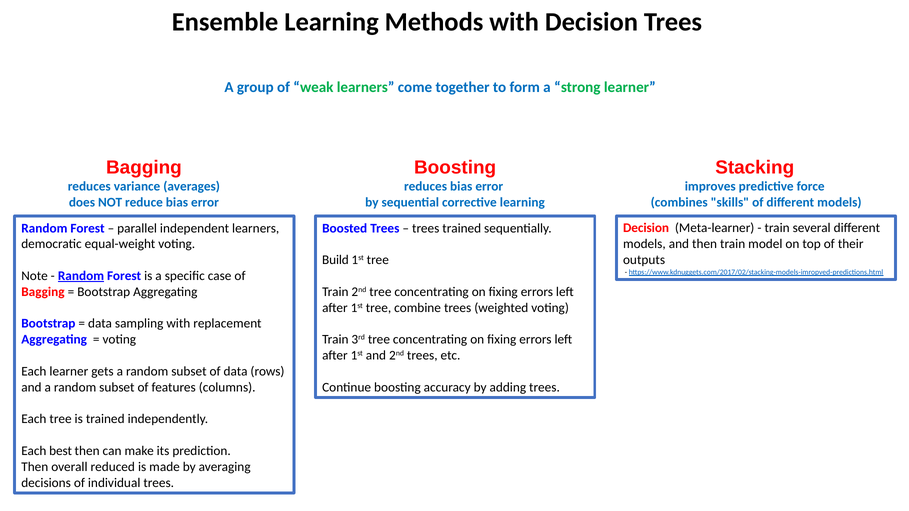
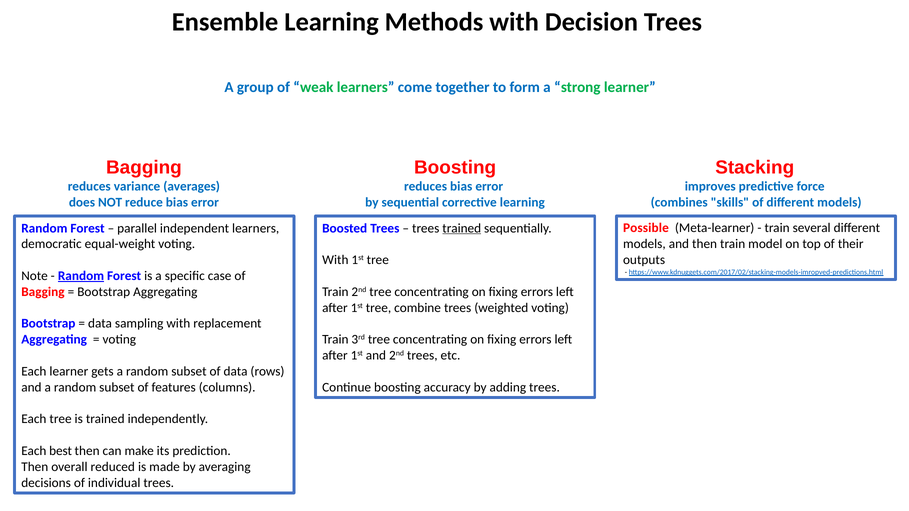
Decision: Decision -> Possible (646, 228)
trained underline: none -> present (462, 228)
Build: Build -> With (335, 260)
